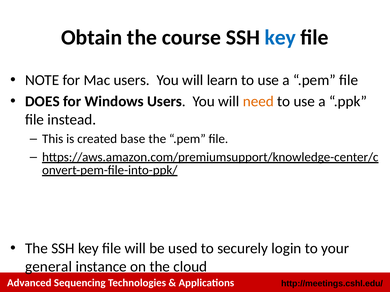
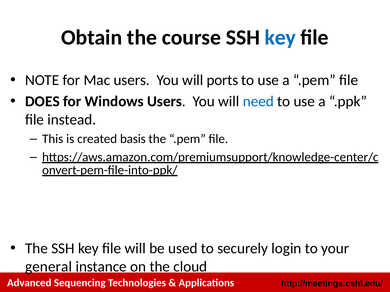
learn: learn -> ports (222, 80)
need colour: orange -> blue (258, 102)
base: base -> basis (133, 139)
